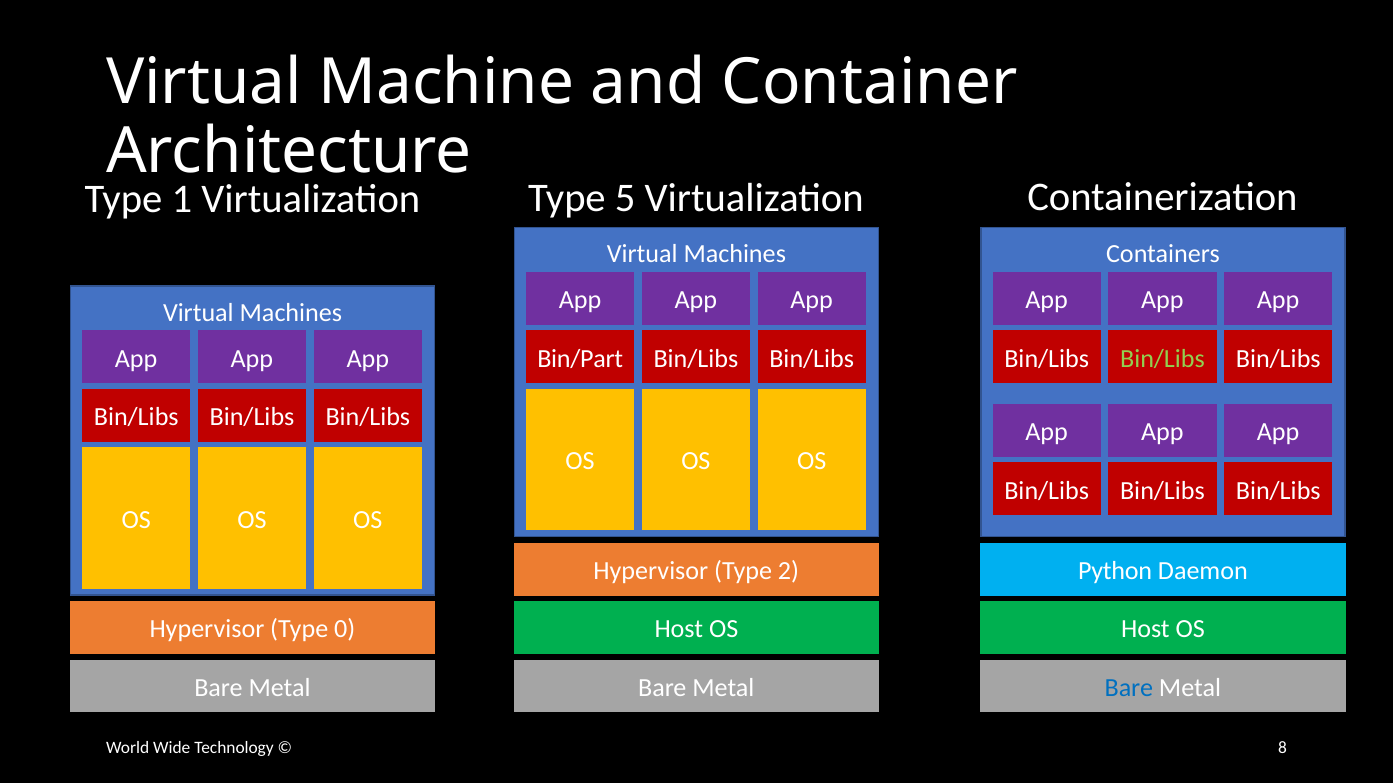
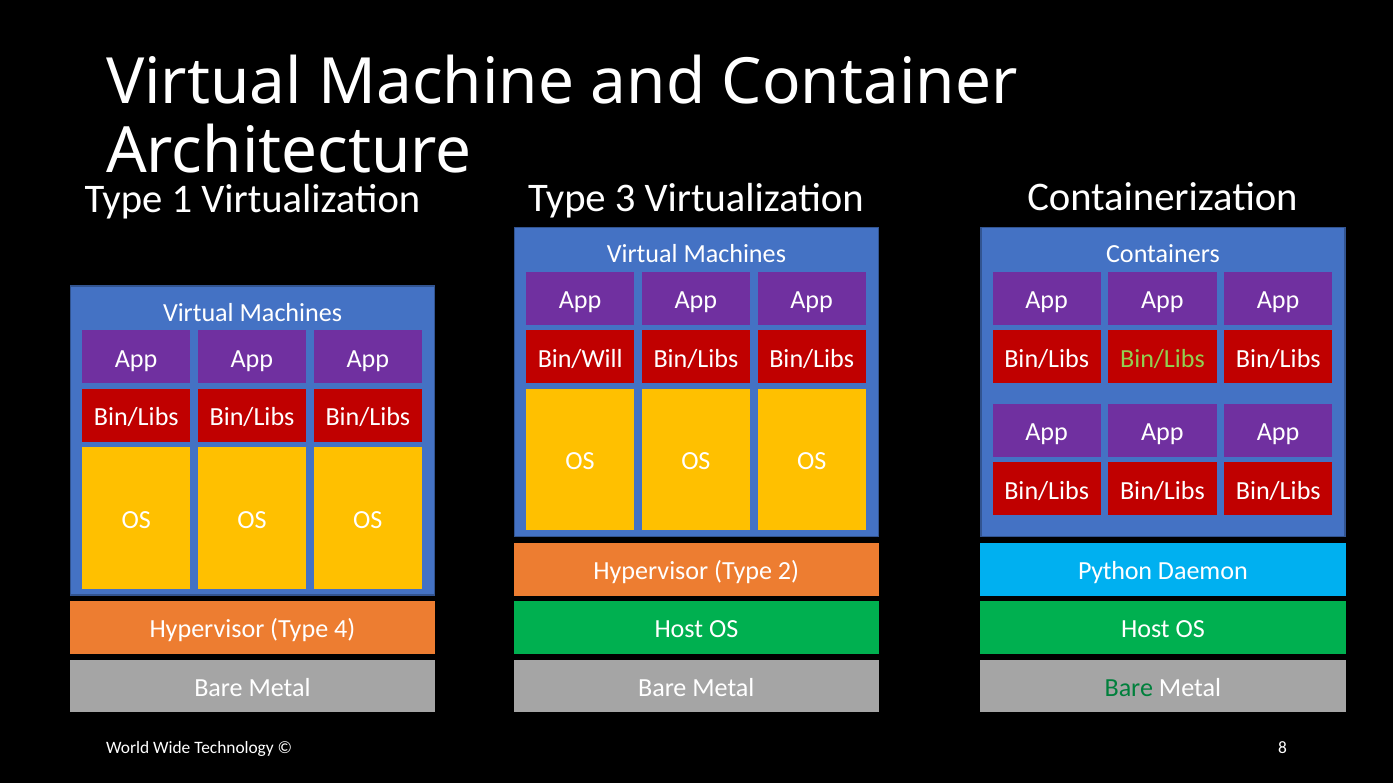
5: 5 -> 3 (625, 198)
Bin/Part: Bin/Part -> Bin/Will (580, 359)
0: 0 -> 4 (345, 630)
Bare colour: blue -> green (1129, 688)
